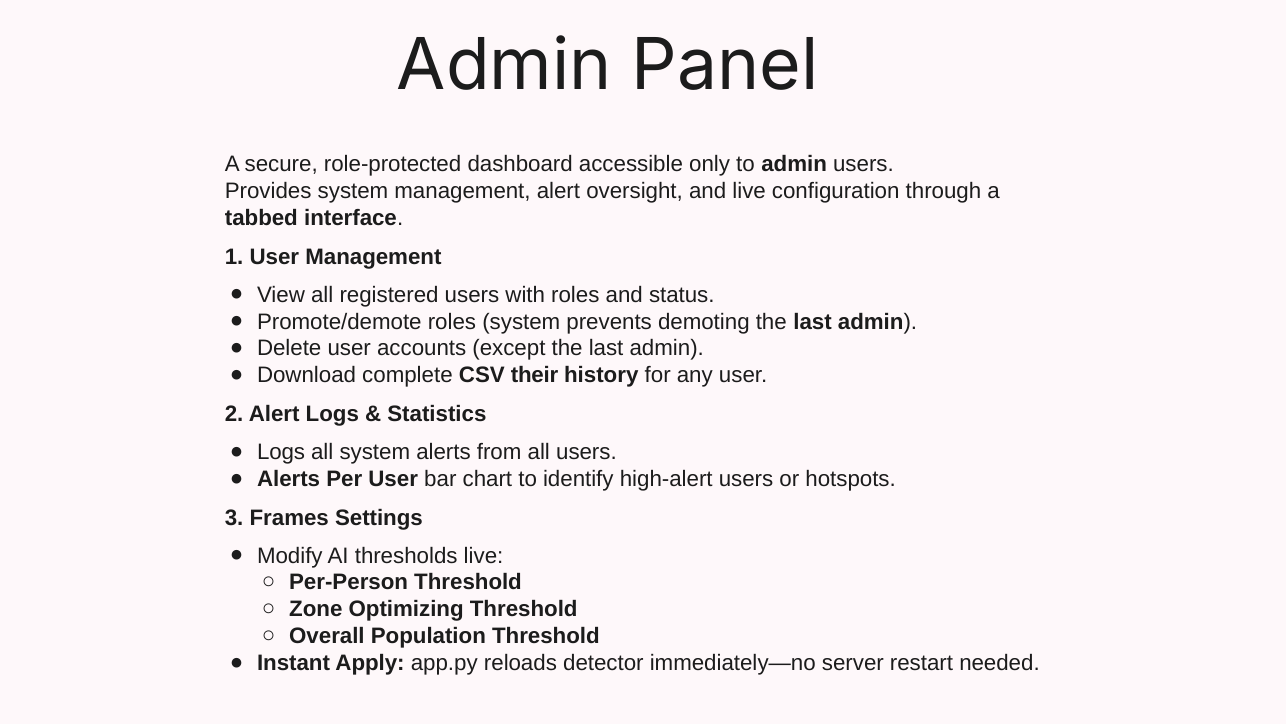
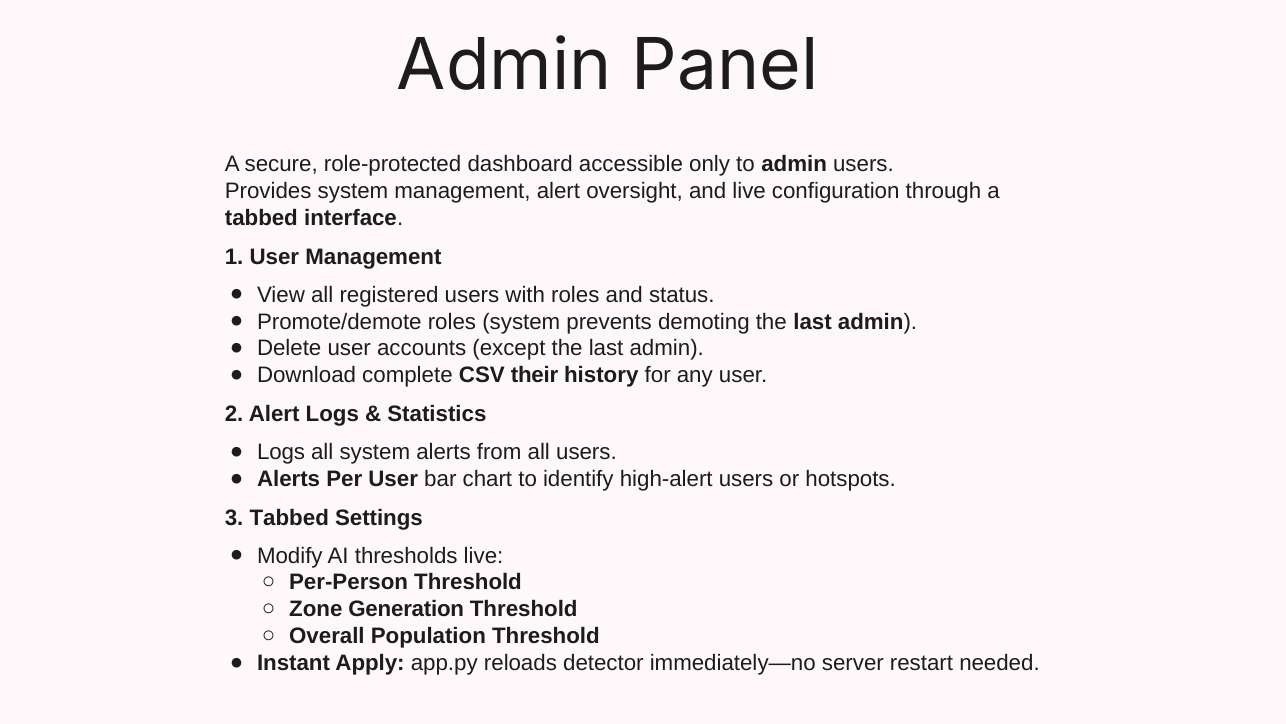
3 Frames: Frames -> Tabbed (289, 518)
Optimizing: Optimizing -> Generation (406, 609)
